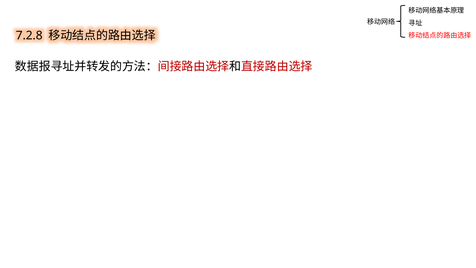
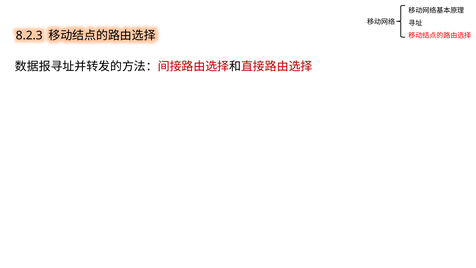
7.2.8: 7.2.8 -> 8.2.3 (29, 35)
